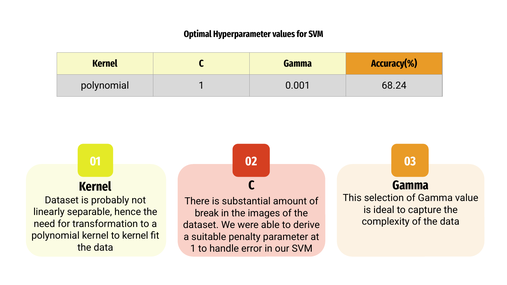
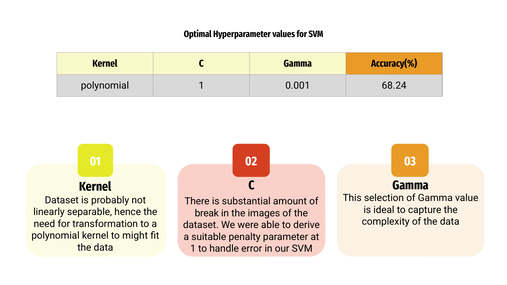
to kernel: kernel -> might (135, 236)
